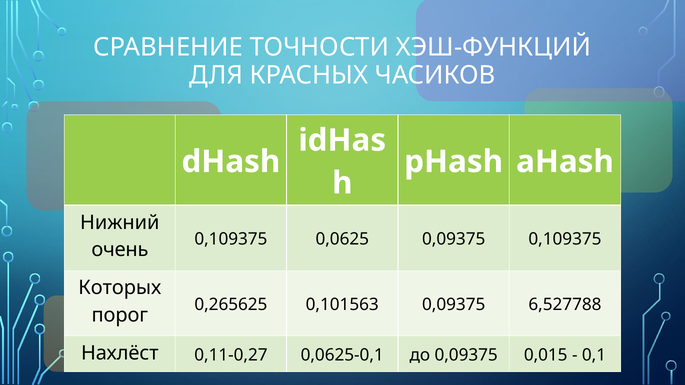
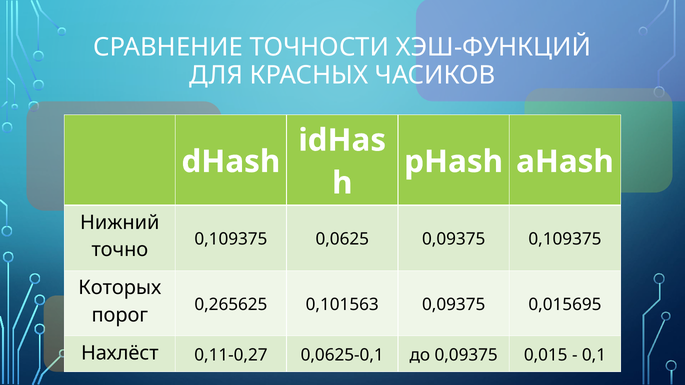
очень: очень -> точно (120, 250)
6,527788: 6,527788 -> 0,015695 (565, 305)
